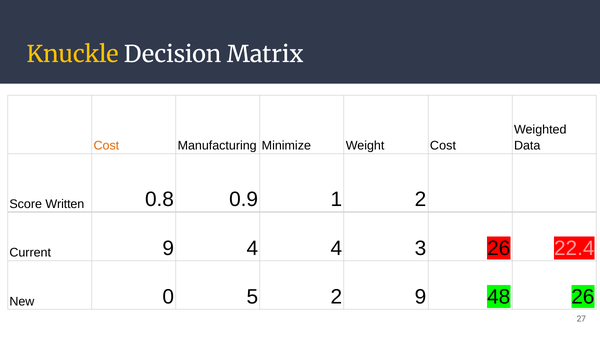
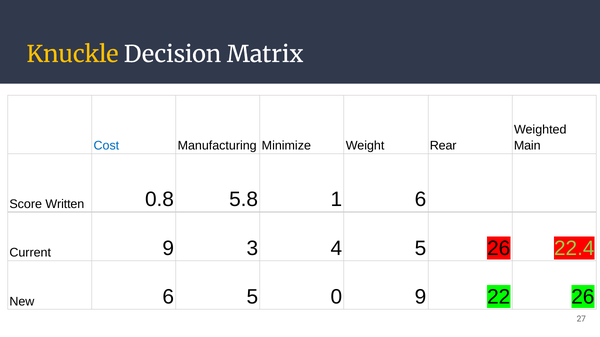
Cost colour: orange -> blue (106, 146)
Weight Cost: Cost -> Rear (443, 146)
Data: Data -> Main (527, 146)
0.9: 0.9 -> 5.8 (244, 200)
1 2: 2 -> 6 (421, 200)
9 4: 4 -> 3 (252, 249)
4 3: 3 -> 5 (421, 249)
22.4 colour: pink -> light green (574, 249)
New 0: 0 -> 6 (168, 297)
5 2: 2 -> 0 (336, 297)
48: 48 -> 22 (499, 297)
